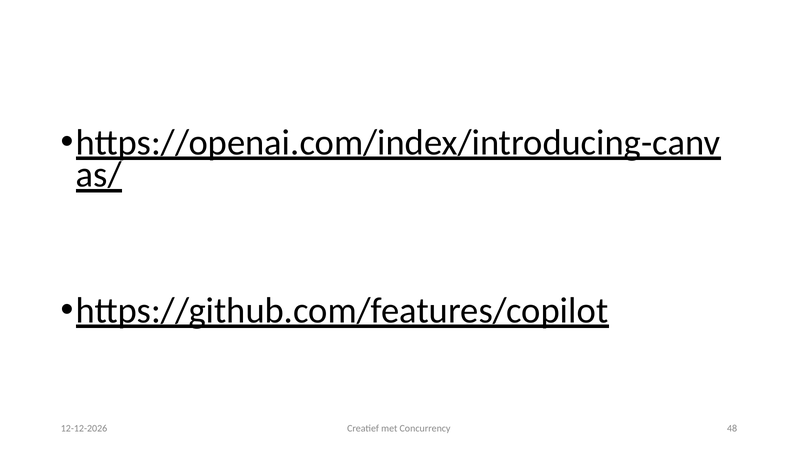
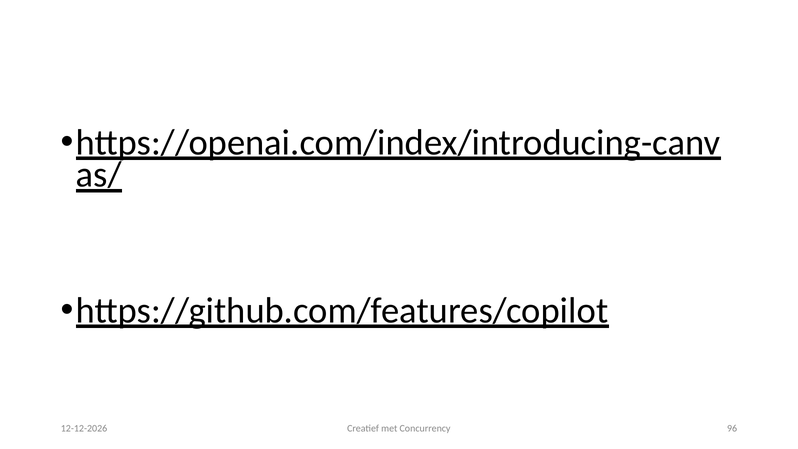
48: 48 -> 96 (732, 429)
